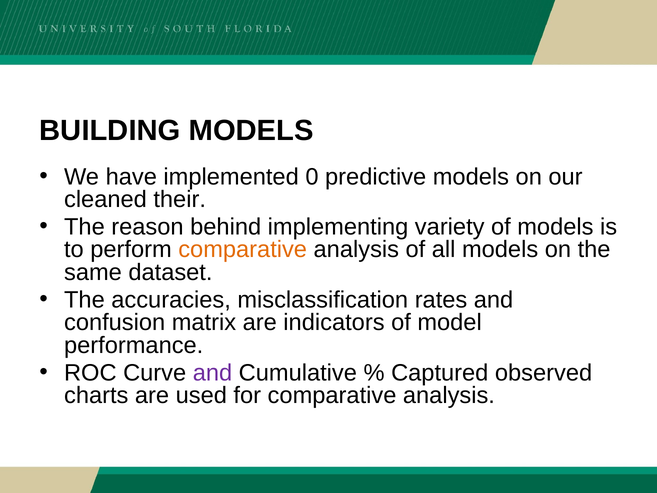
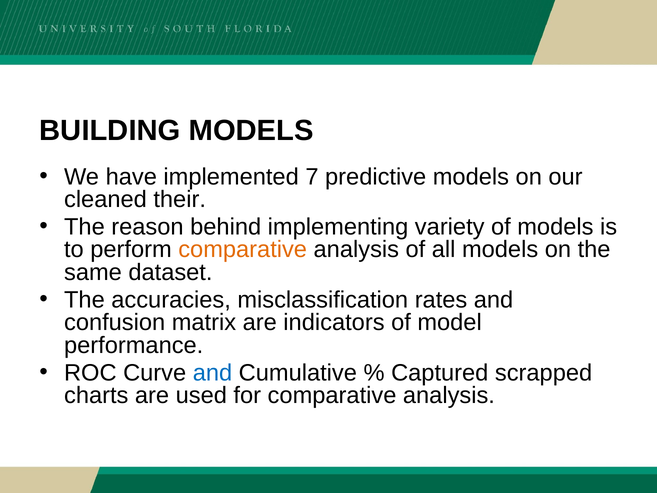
0: 0 -> 7 (312, 177)
and colour: purple -> blue (212, 373)
observed: observed -> scrapped (544, 373)
